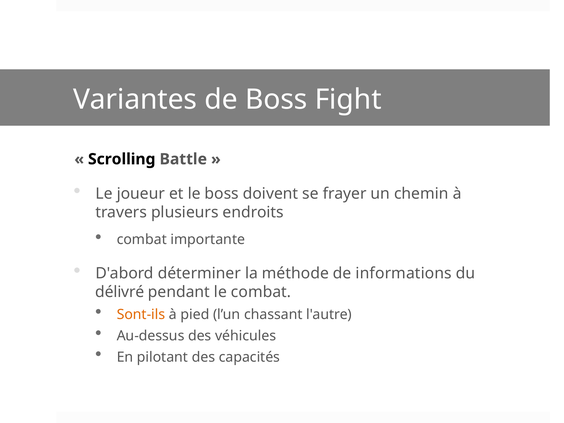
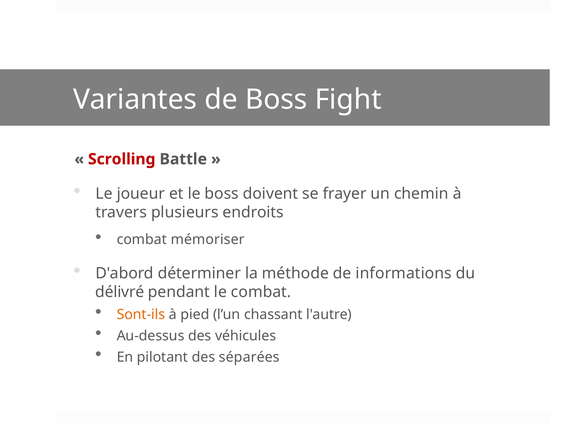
Scrolling colour: black -> red (122, 159)
importante: importante -> mémoriser (208, 240)
capacités: capacités -> séparées (249, 357)
